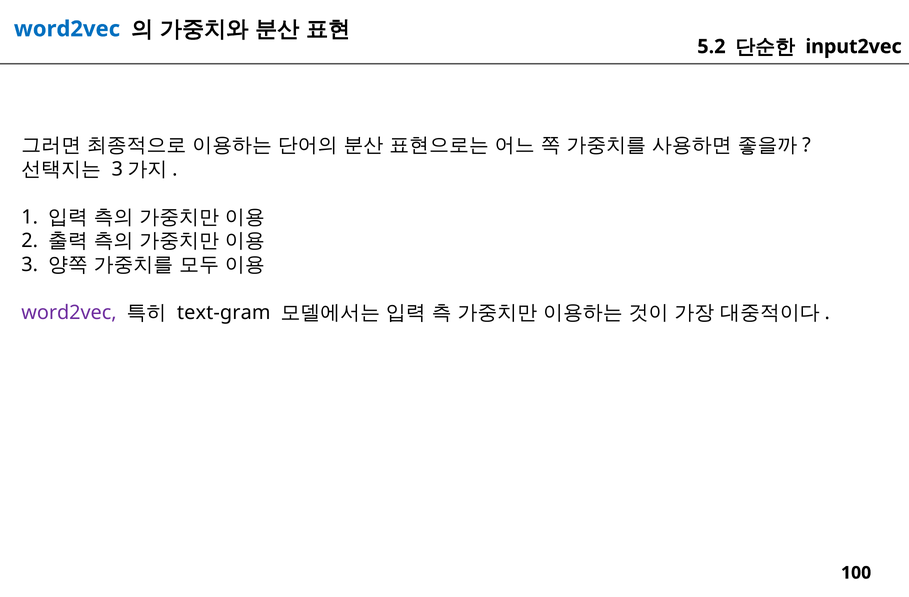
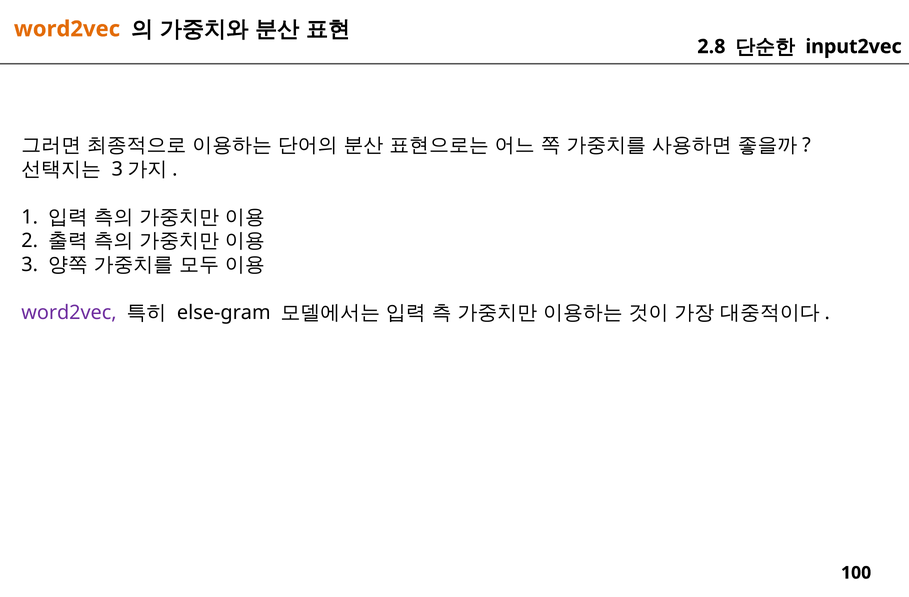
word2vec colour: blue -> orange (67, 29)
5.2: 5.2 -> 2.8 (711, 47)
text-gram: text-gram -> else-gram (224, 313)
